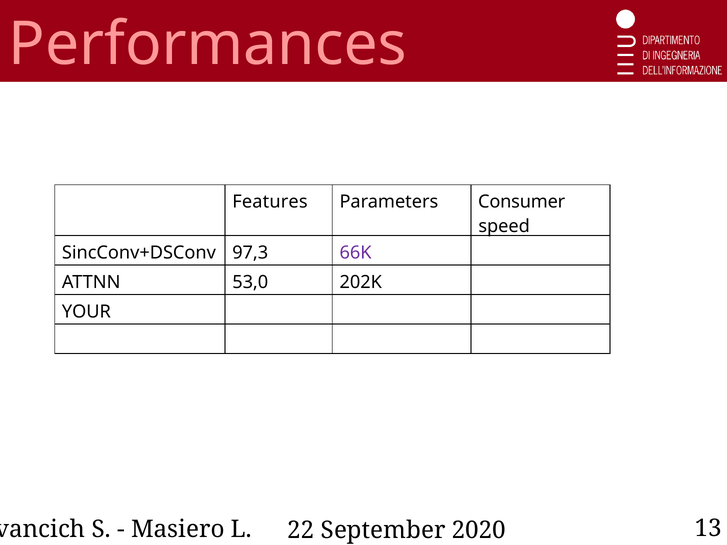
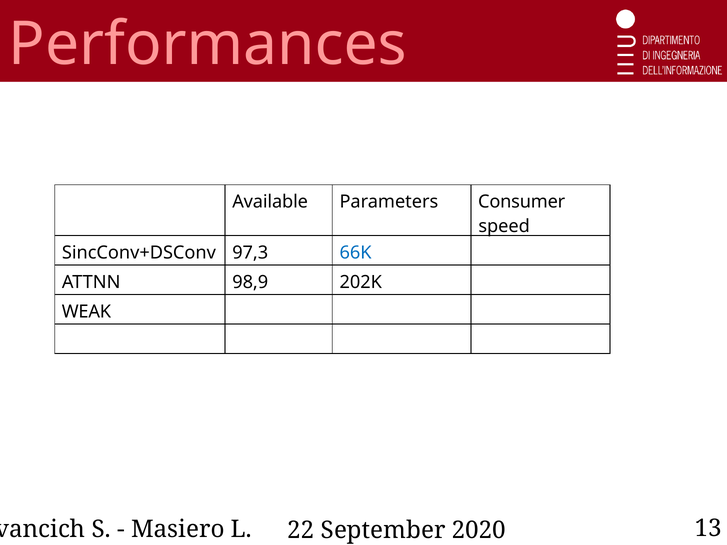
Features: Features -> Available (270, 202)
66K colour: purple -> blue (356, 253)
53,0: 53,0 -> 98,9 (250, 282)
YOUR: YOUR -> WEAK (86, 312)
